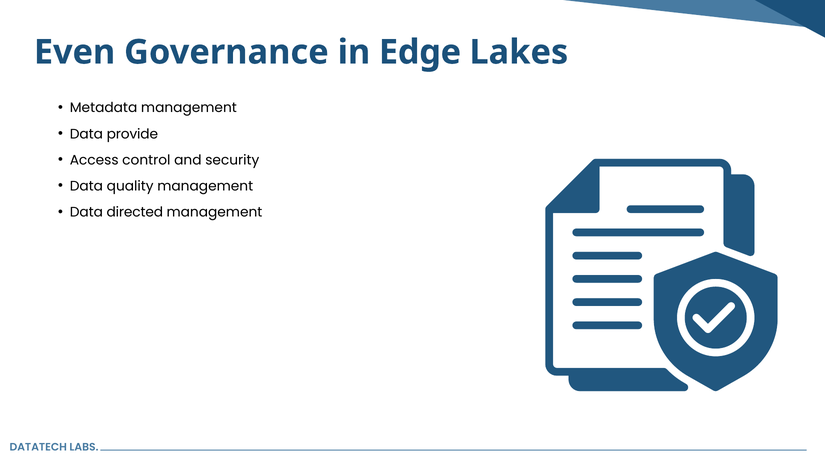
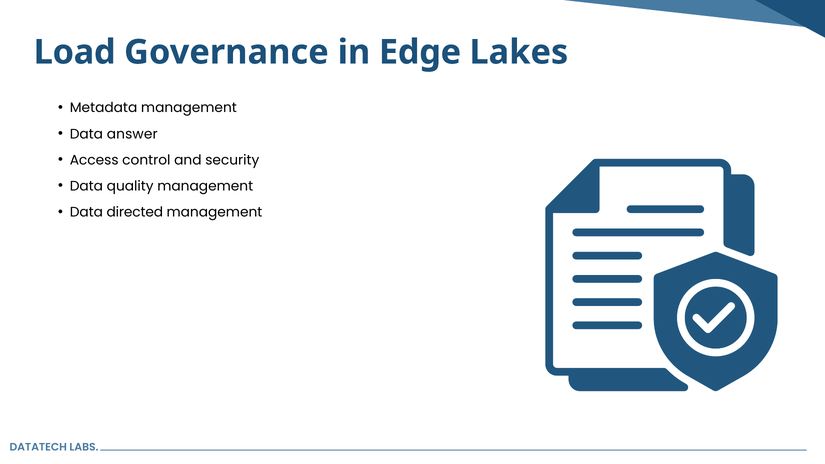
Even: Even -> Load (75, 52)
provide: provide -> answer (132, 134)
